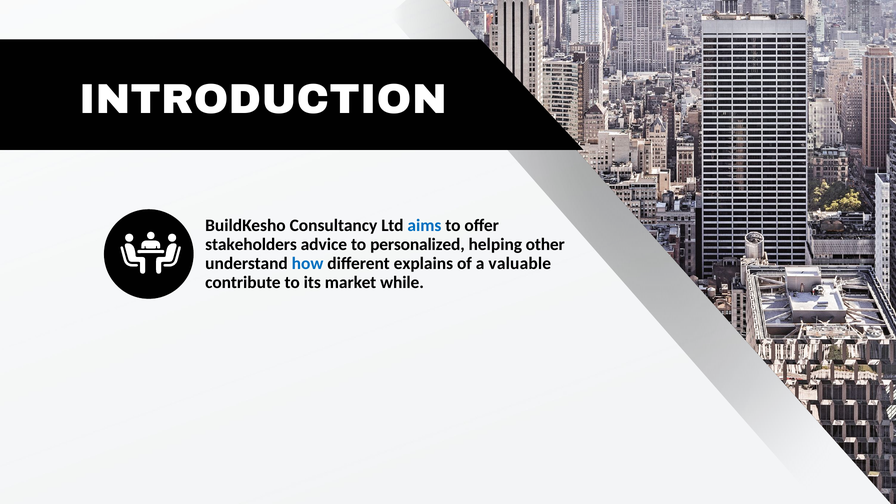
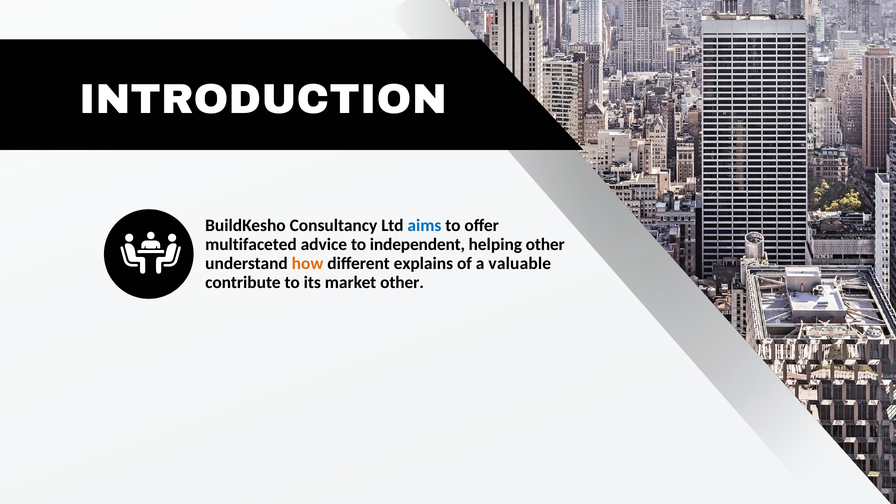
stakeholders: stakeholders -> multifaceted (251, 244)
personalized: personalized -> independent (417, 244)
how colour: blue -> orange (308, 263)
market while: while -> other (402, 282)
